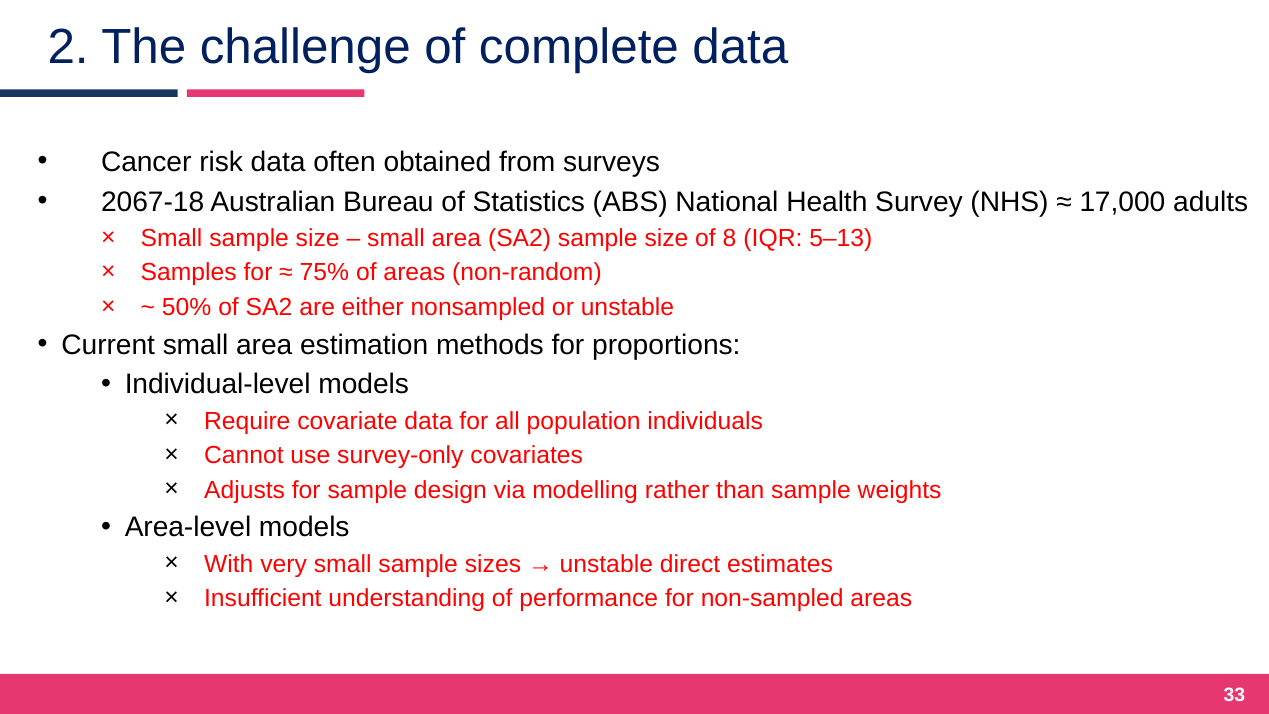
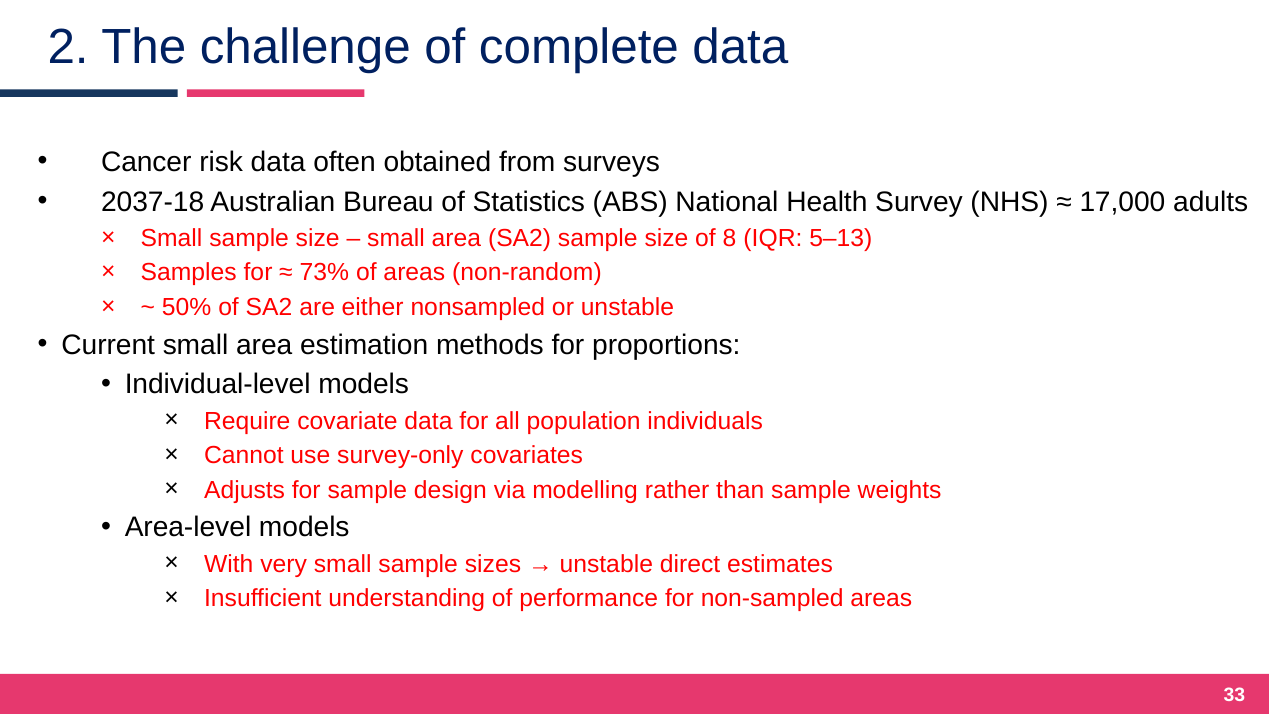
2067-18: 2067-18 -> 2037-18 (153, 202)
75%: 75% -> 73% (324, 273)
